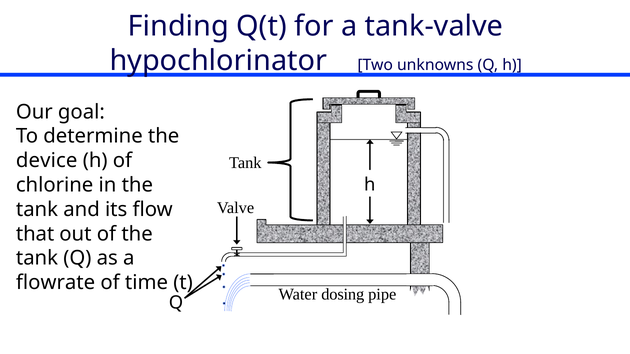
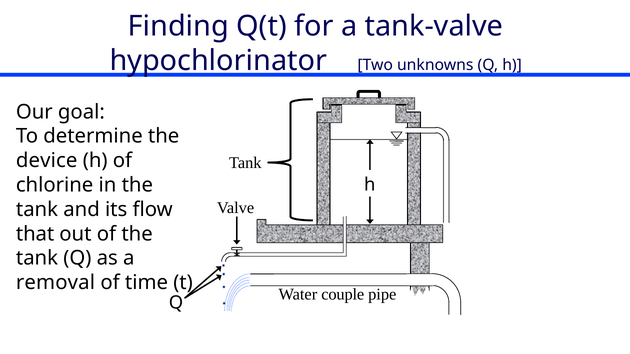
flowrate: flowrate -> removal (55, 283)
dosing: dosing -> couple (343, 295)
